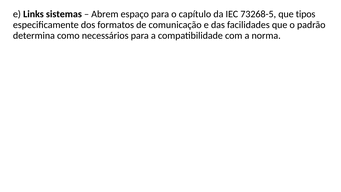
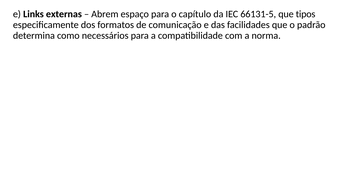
sistemas: sistemas -> externas (64, 14)
73268-5: 73268-5 -> 66131-5 (258, 14)
